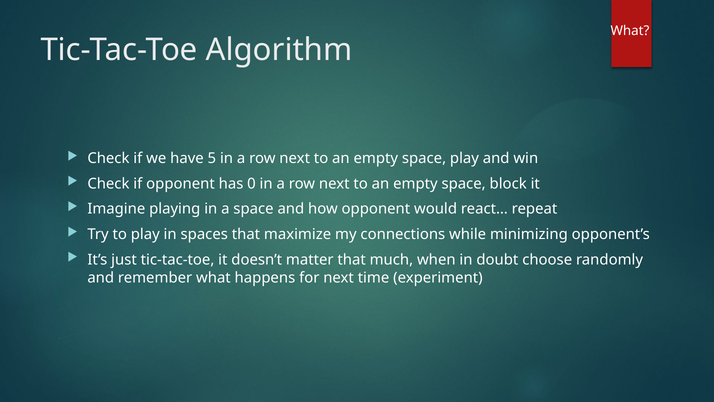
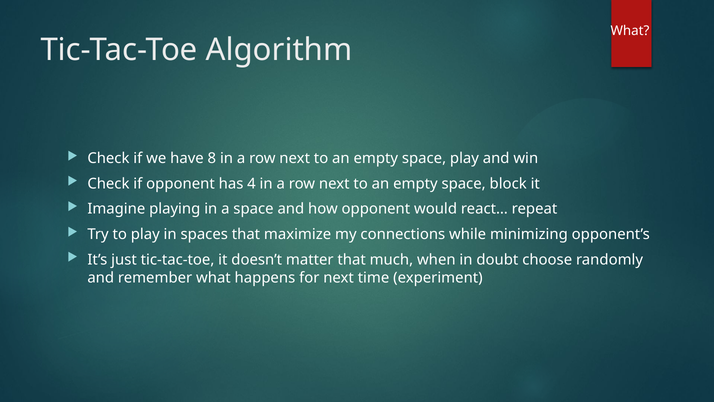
5: 5 -> 8 (212, 158)
0: 0 -> 4 (251, 184)
